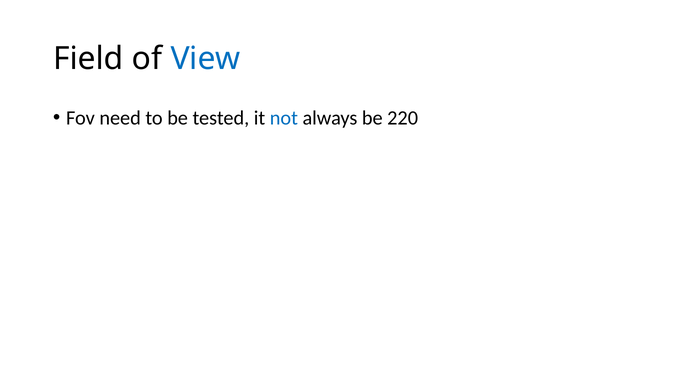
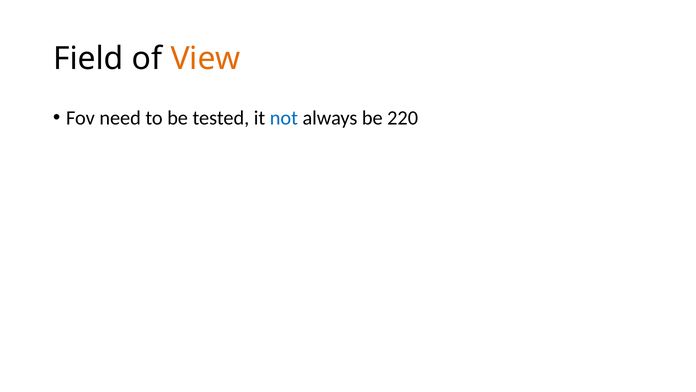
View colour: blue -> orange (205, 58)
